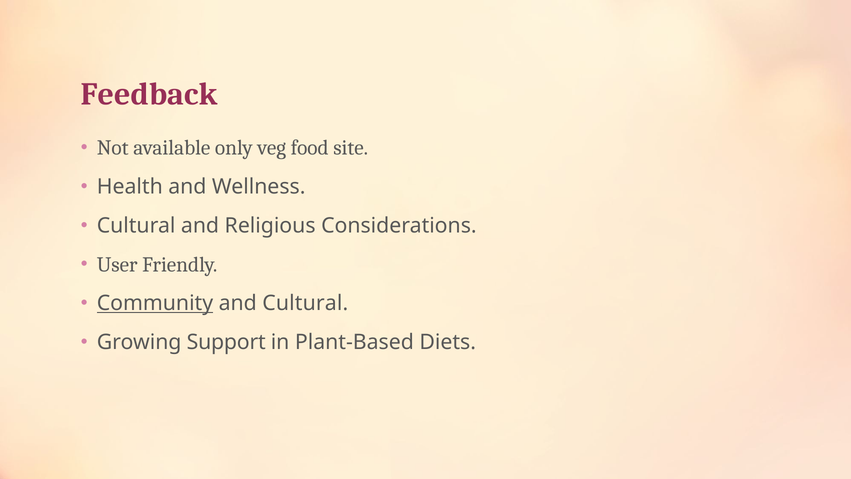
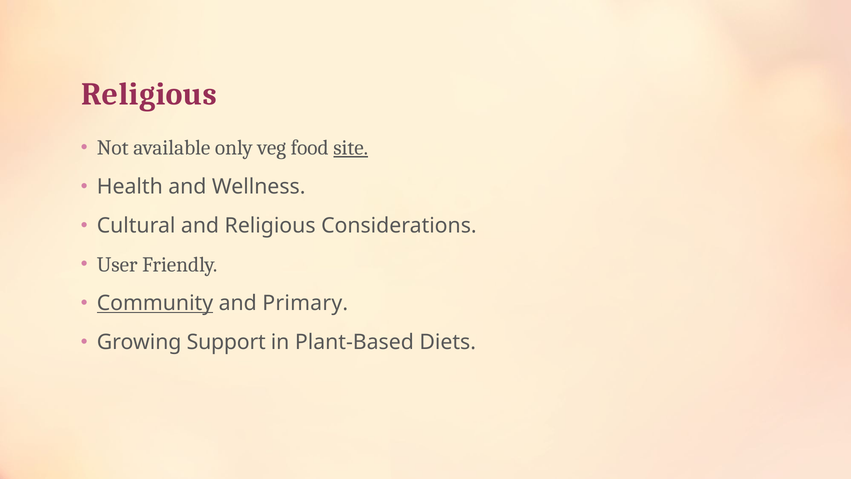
Feedback: Feedback -> Religious (149, 94)
site underline: none -> present (351, 148)
and Cultural: Cultural -> Primary (305, 303)
